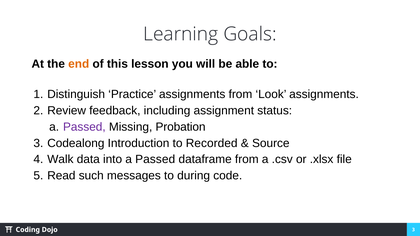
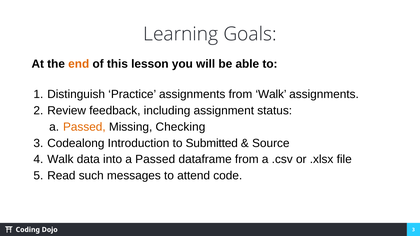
from Look: Look -> Walk (271, 94)
Passed colour: purple -> orange (84, 127)
Probation: Probation -> Checking (180, 127)
Recorded: Recorded -> Submitted (212, 143)
during: during -> attend (194, 176)
